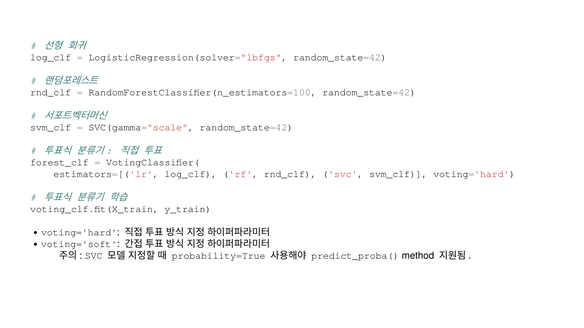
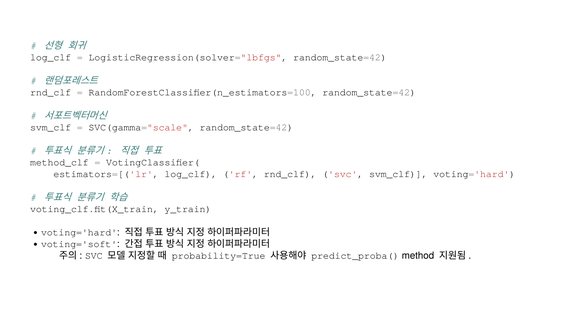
forest_clf: forest_clf -> method_clf (59, 163)
